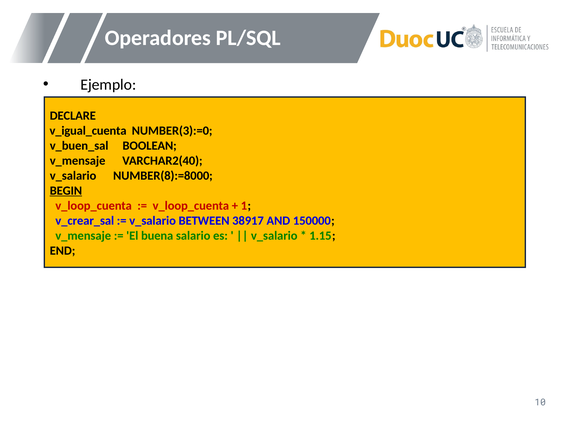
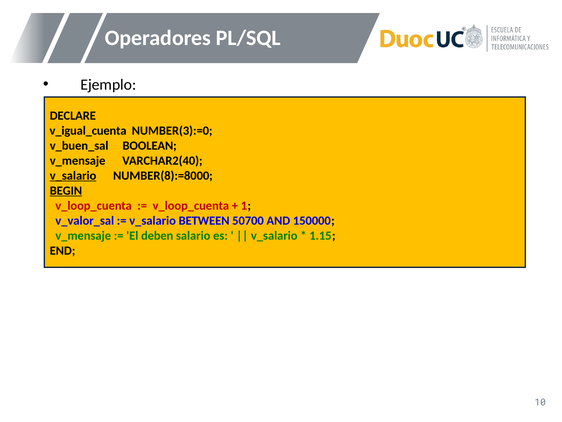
v_salario underline: none -> present (73, 175)
v_crear_sal: v_crear_sal -> v_valor_sal (85, 220)
38917: 38917 -> 50700 (248, 220)
buena: buena -> deben (157, 235)
